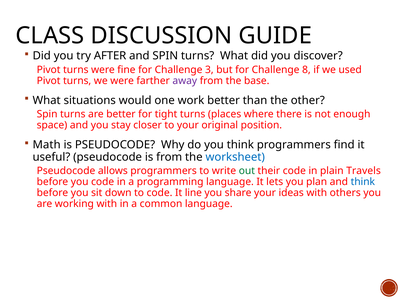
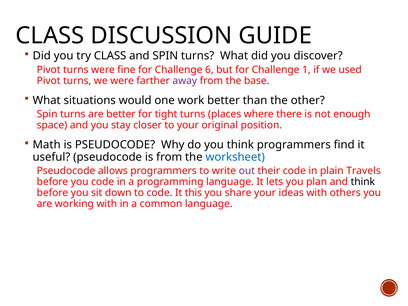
try AFTER: AFTER -> CLASS (110, 56)
3: 3 -> 6 (209, 70)
8: 8 -> 1 (306, 70)
out colour: green -> purple (247, 171)
think colour: blue -> black (363, 182)
line: line -> this (193, 193)
